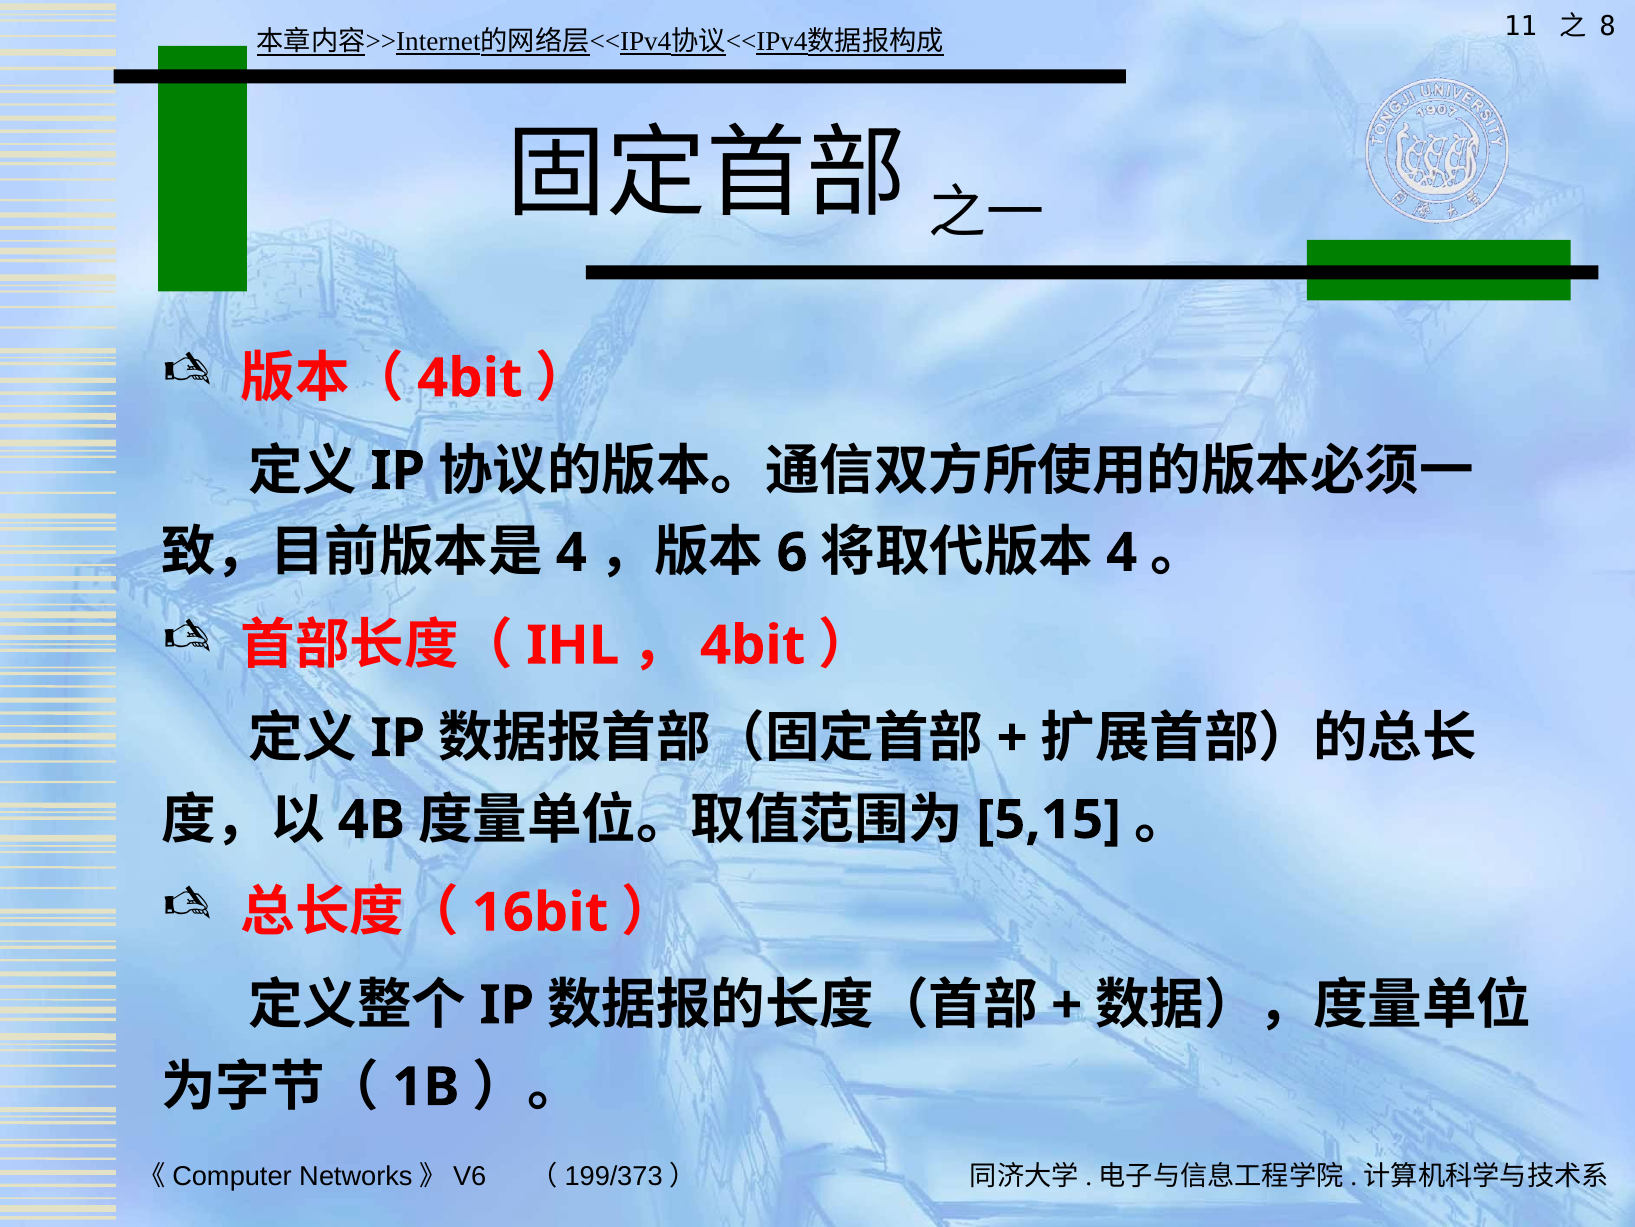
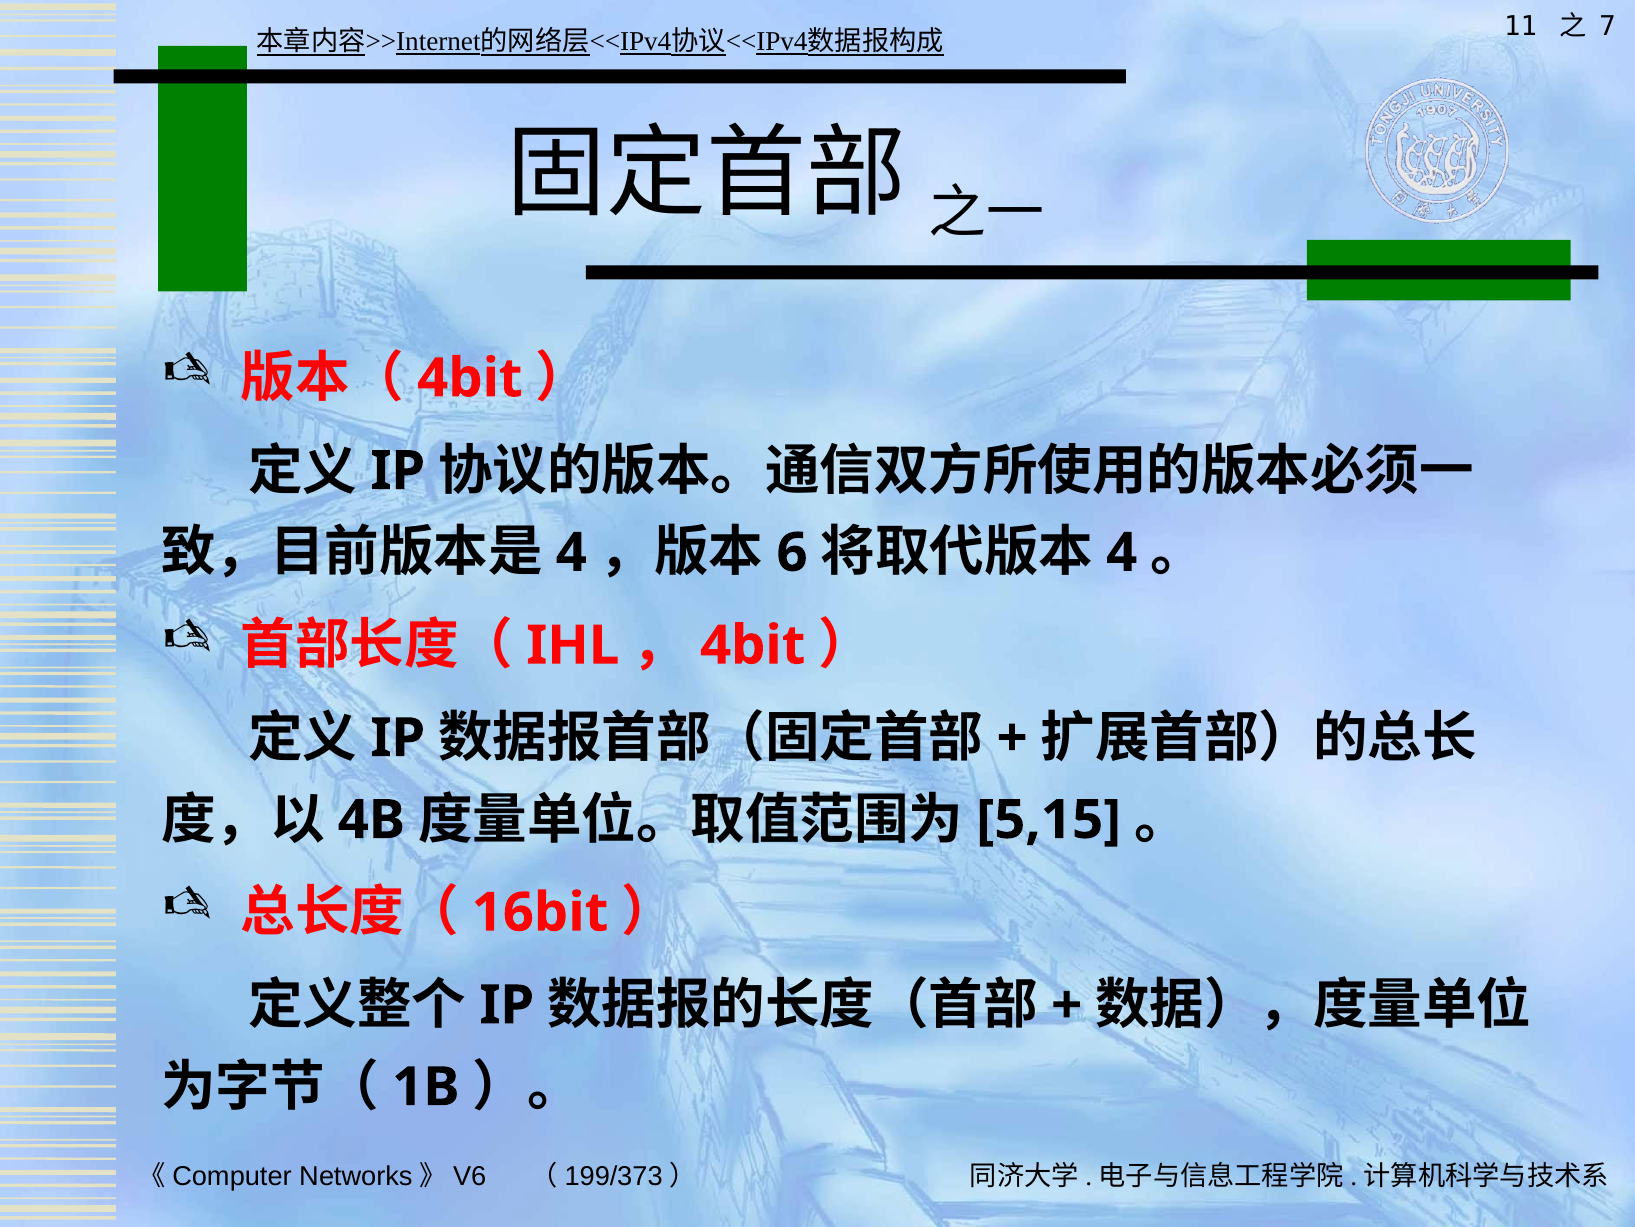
8: 8 -> 7 (1608, 27)
